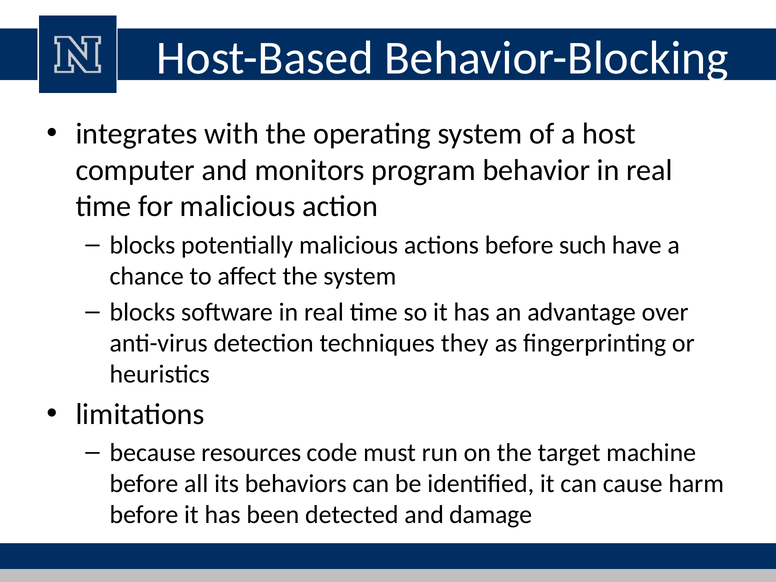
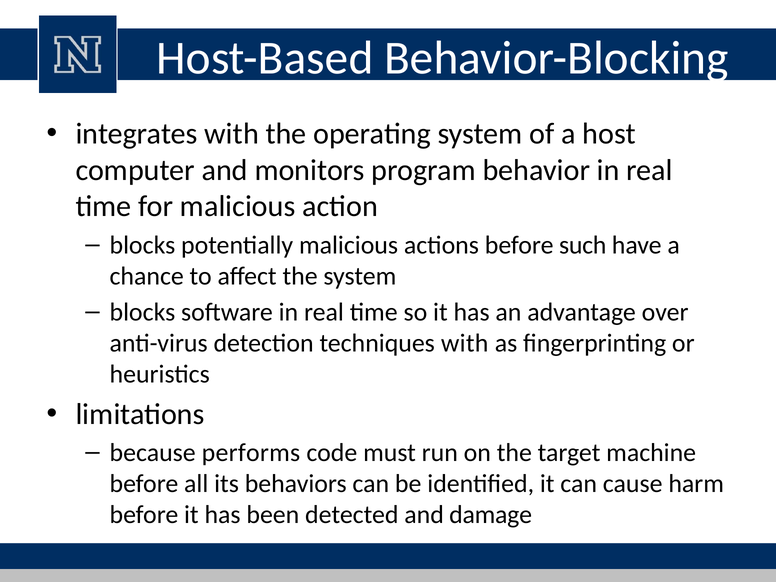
techniques they: they -> with (465, 343)
resources: resources -> performs (251, 453)
